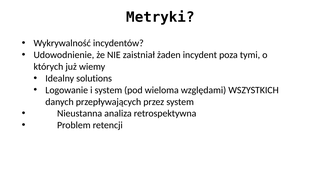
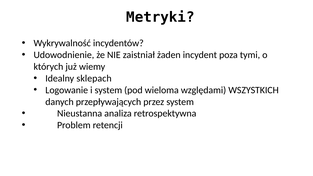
solutions: solutions -> sklepach (94, 78)
